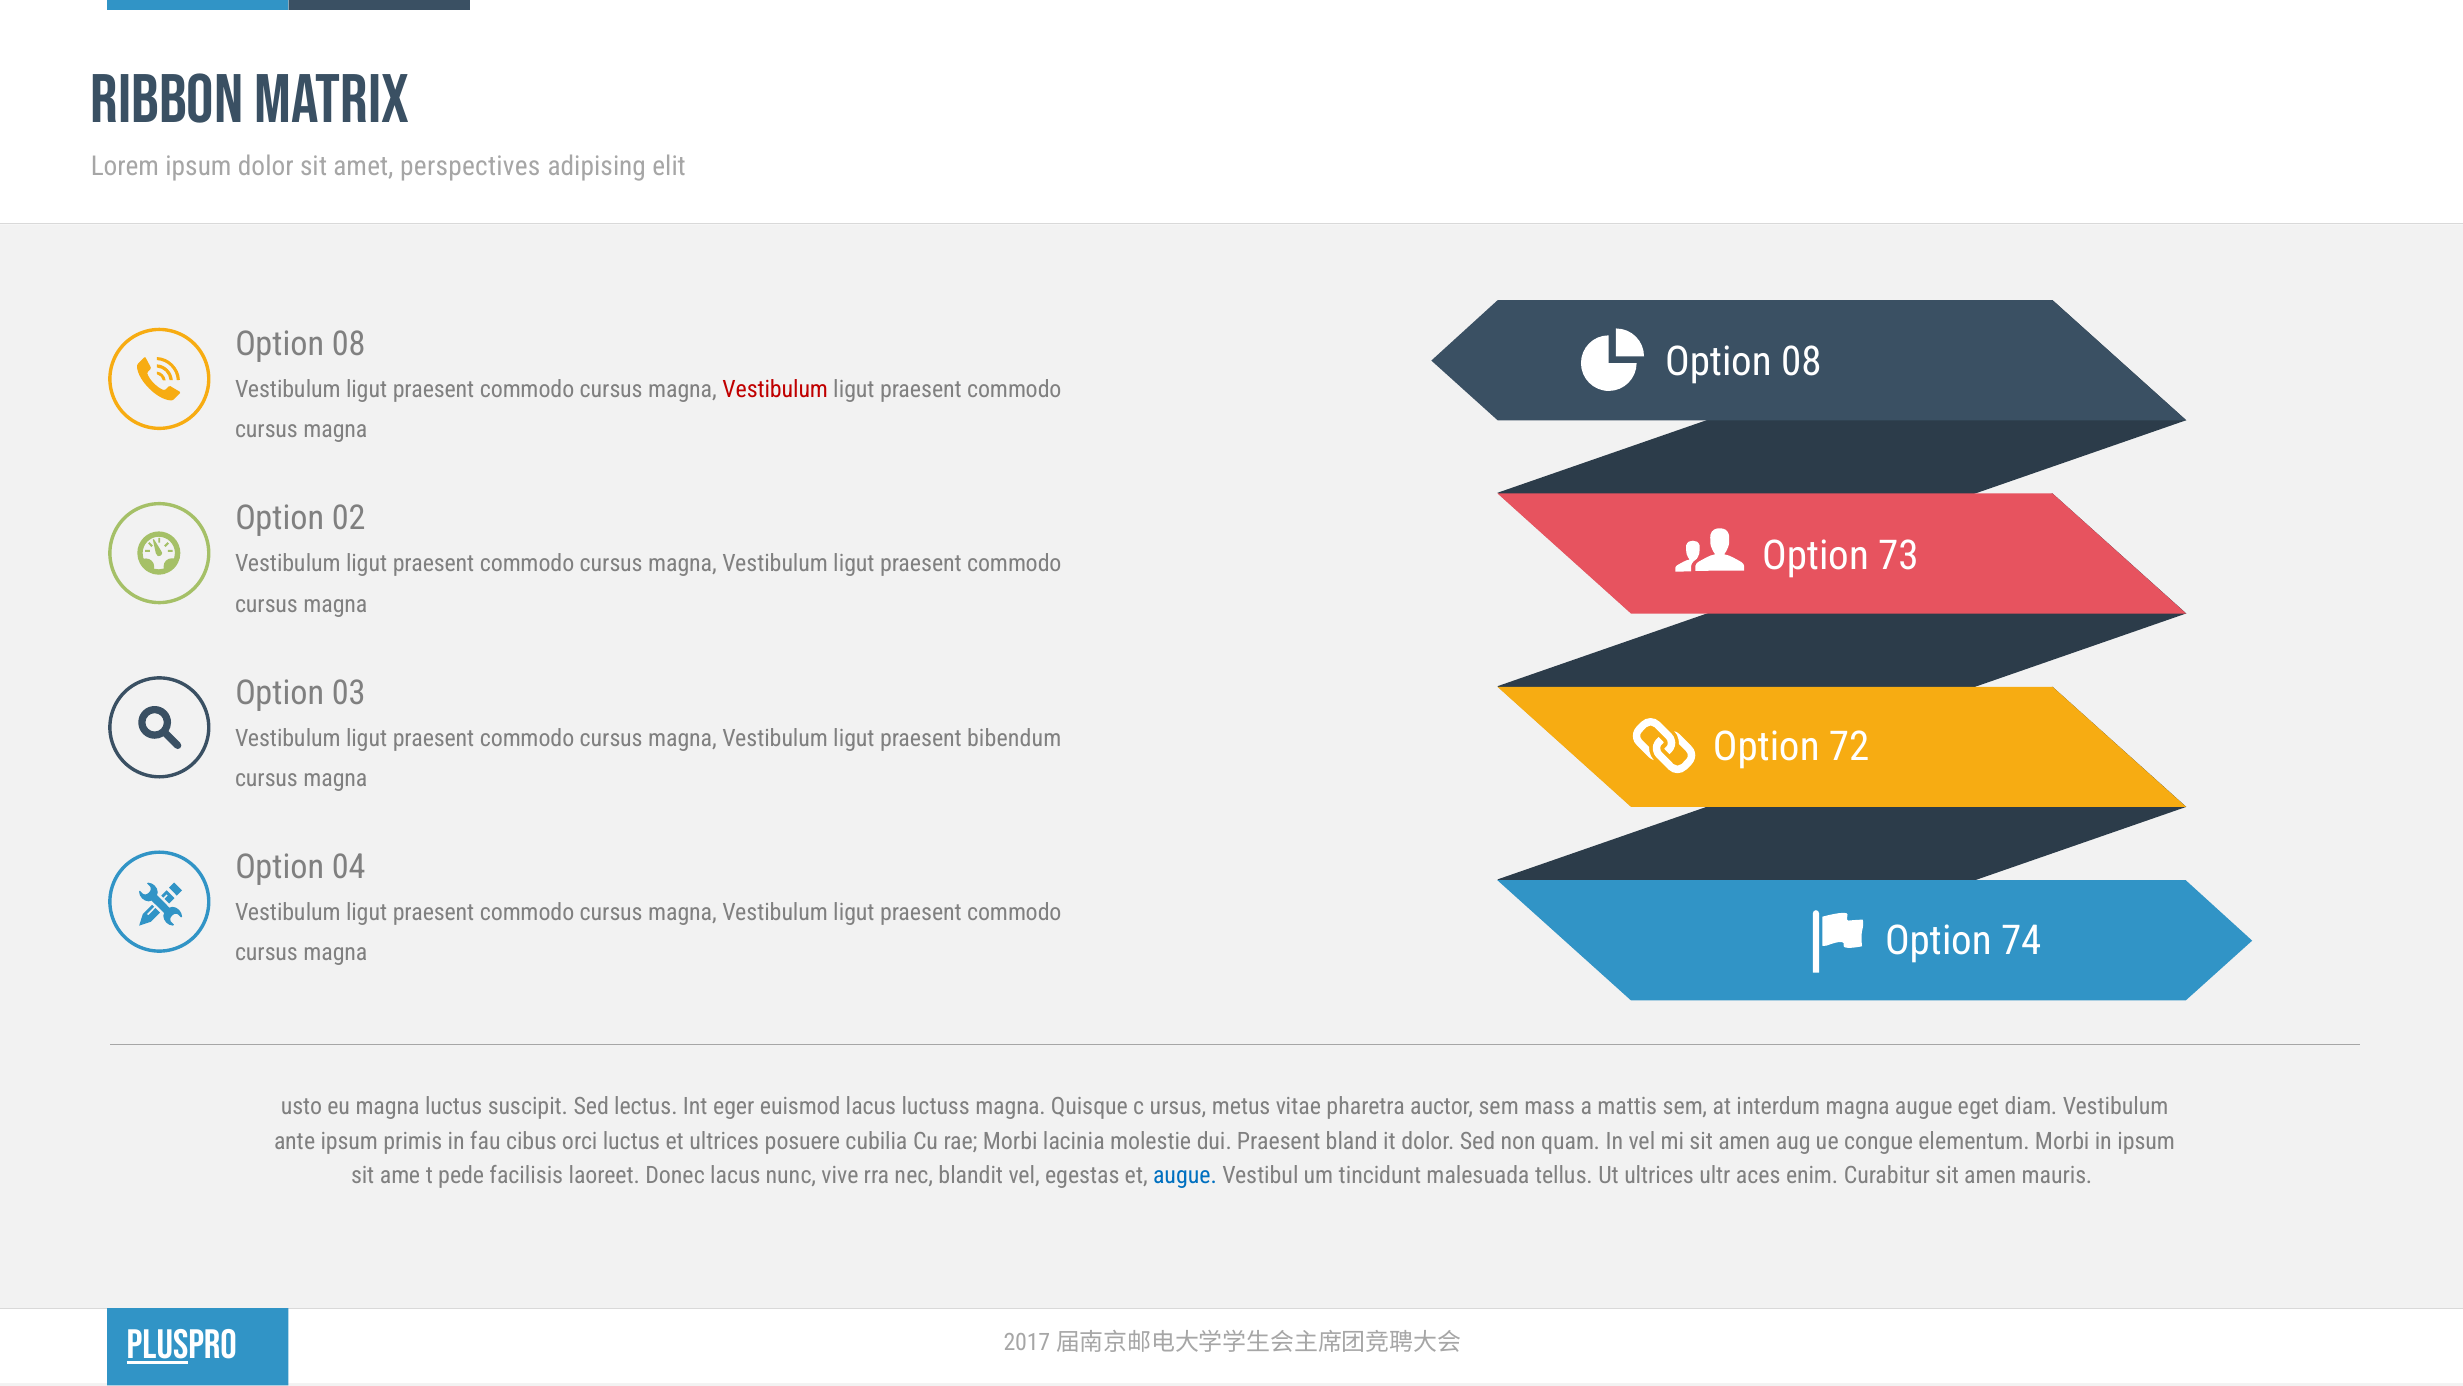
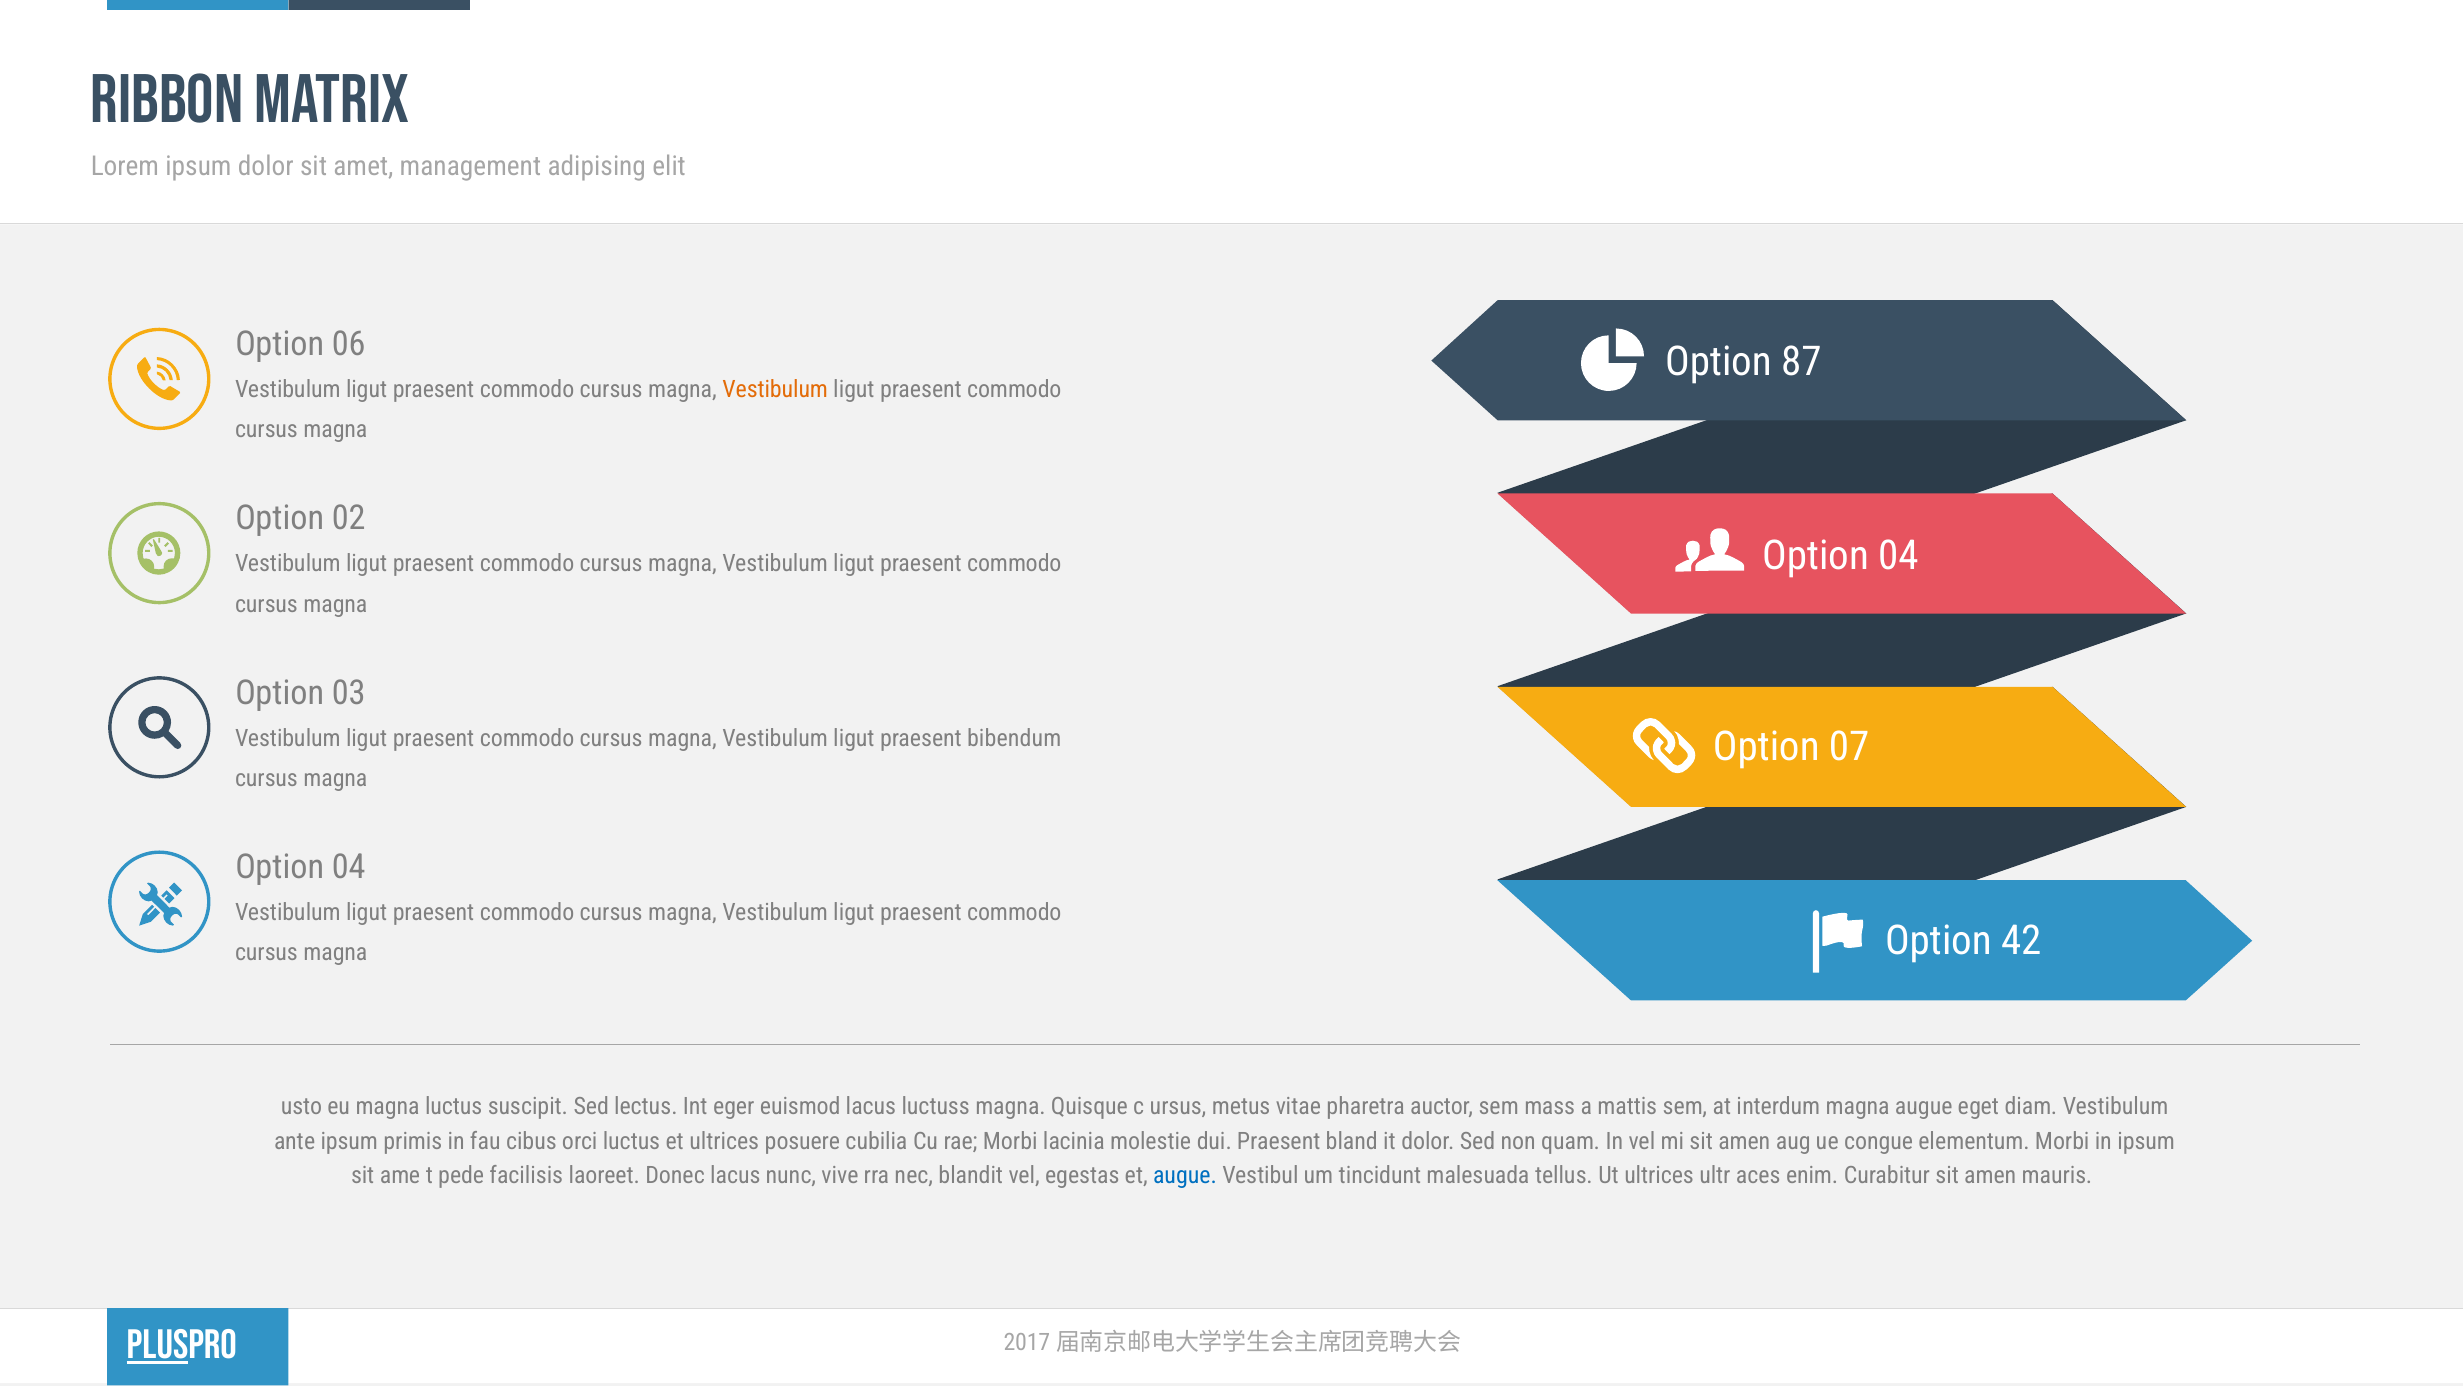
perspectives: perspectives -> management (470, 166)
08: 08 -> 06 (349, 344)
08: 08 -> 87 (1801, 362)
Vestibulum colour: red -> orange (775, 389)
73: 73 -> 04 (1898, 556)
72: 72 -> 07 (1849, 746)
74: 74 -> 42 (2021, 941)
